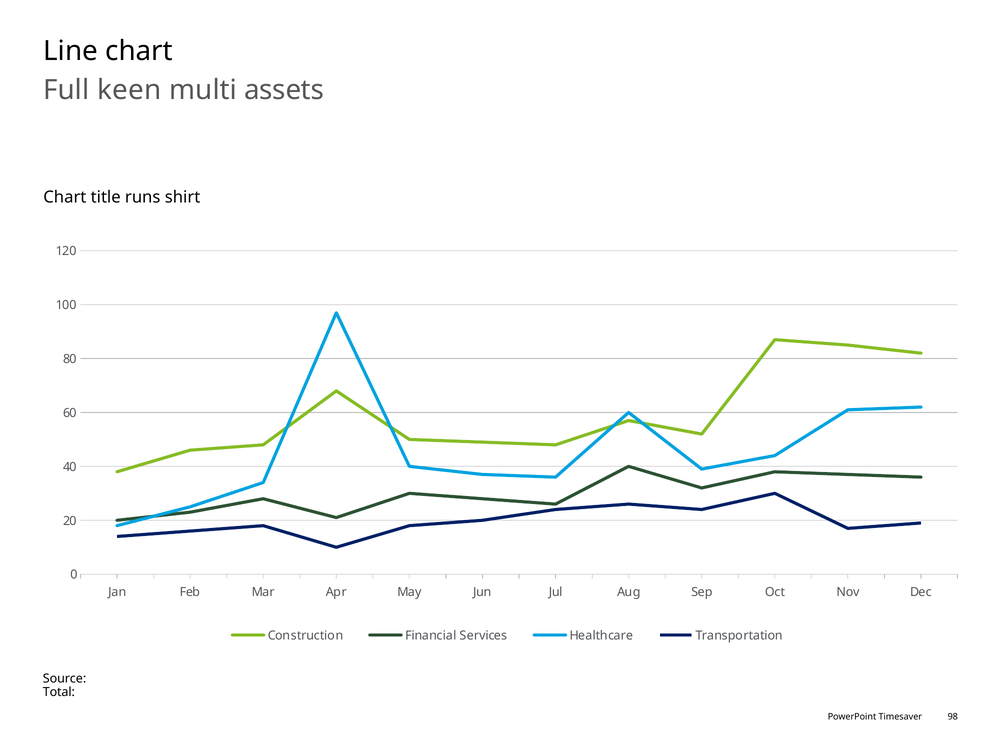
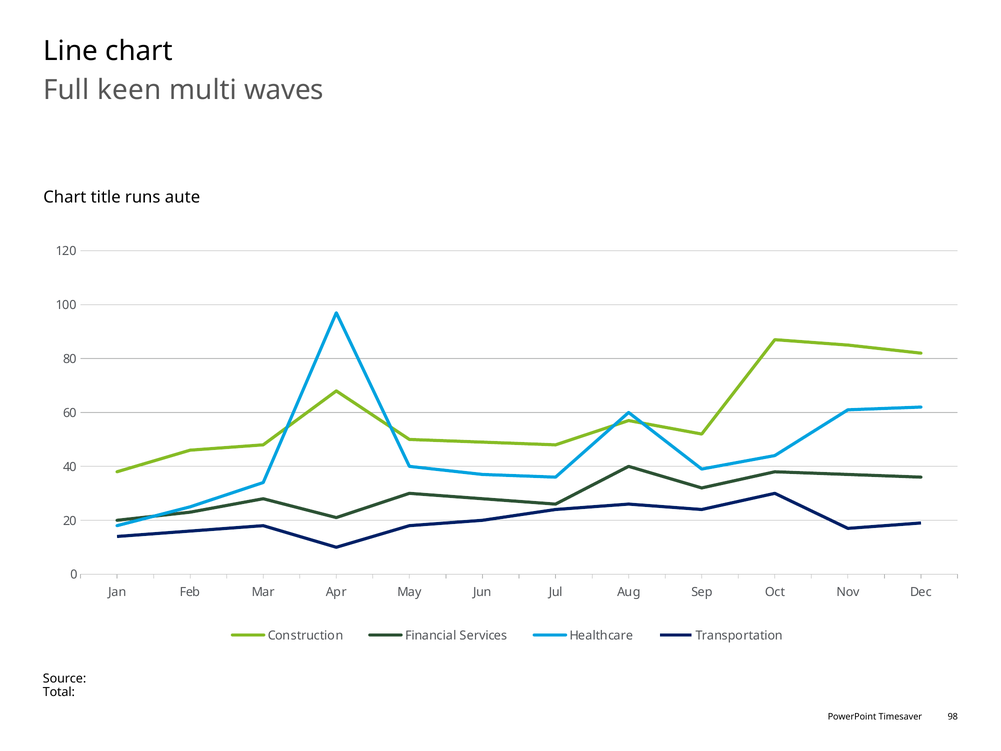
assets: assets -> waves (284, 90)
shirt: shirt -> aute (183, 197)
